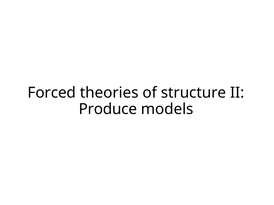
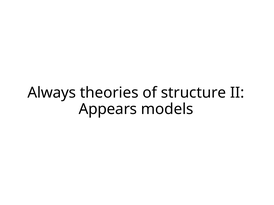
Forced: Forced -> Always (52, 93)
Produce: Produce -> Appears (108, 109)
